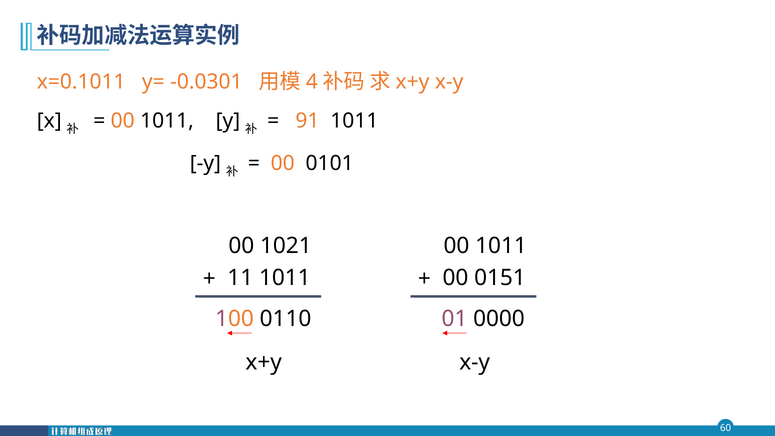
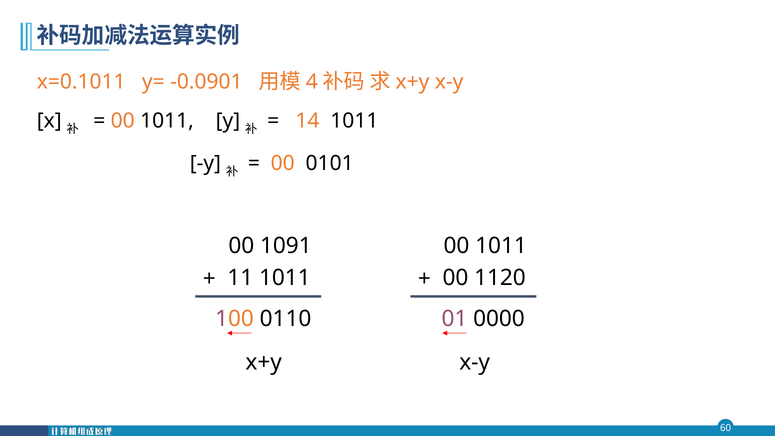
-0.0301: -0.0301 -> -0.0901 (206, 82)
91: 91 -> 14 (307, 121)
1021: 1021 -> 1091 (286, 246)
0151: 0151 -> 1120 (500, 278)
